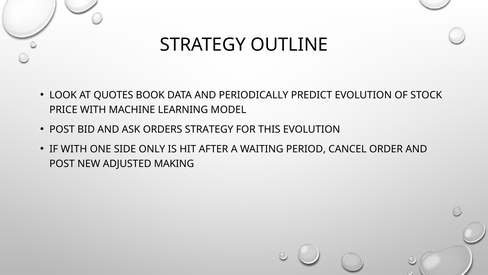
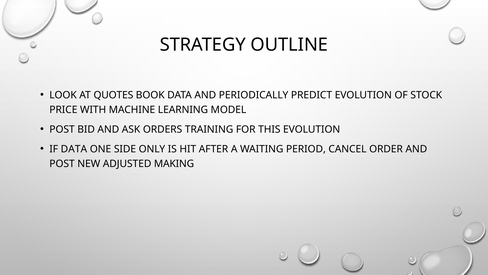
ORDERS STRATEGY: STRATEGY -> TRAINING (209, 129)
IF WITH: WITH -> DATA (74, 149)
